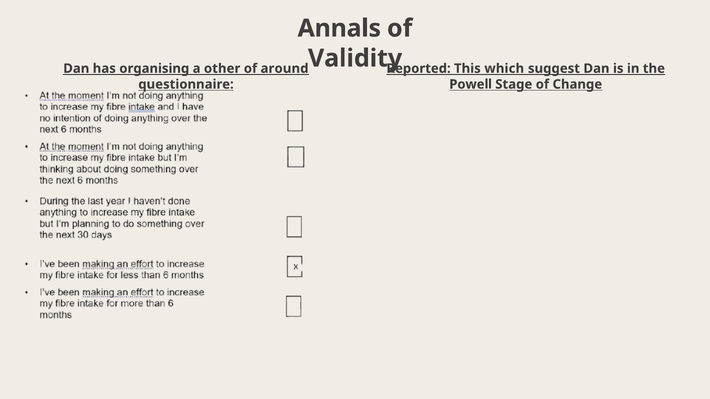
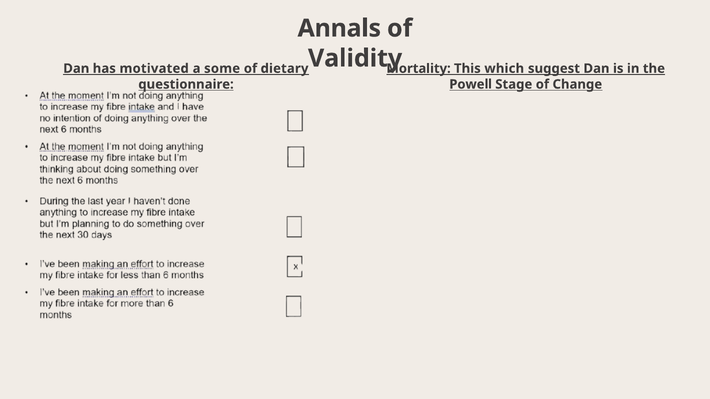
organising: organising -> motivated (154, 69)
other: other -> some (222, 69)
around: around -> dietary (284, 69)
Reported: Reported -> Mortality (419, 69)
